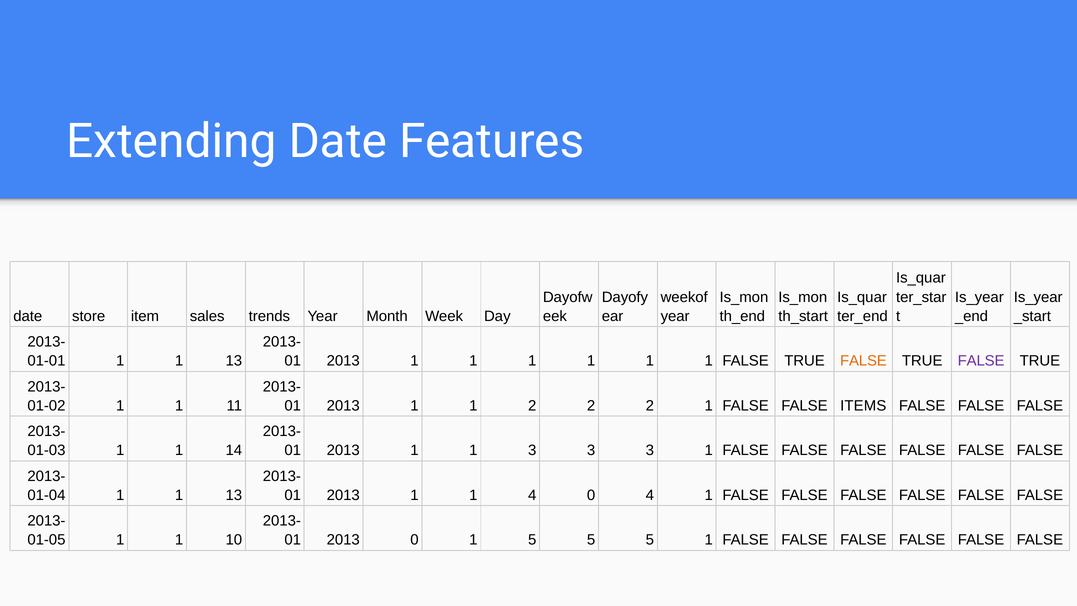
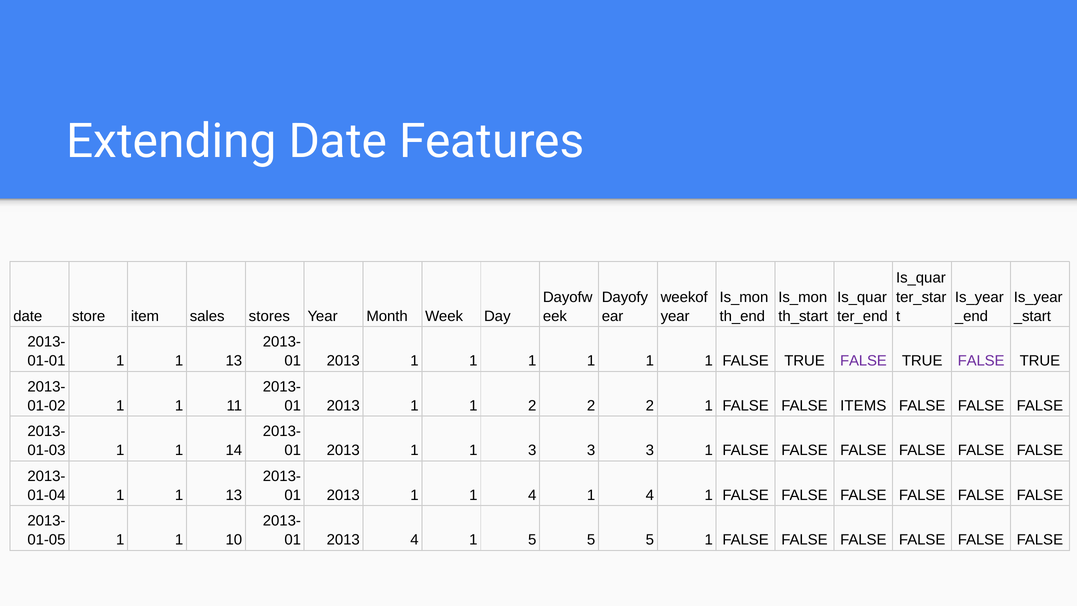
trends: trends -> stores (269, 316)
FALSE colour: orange -> purple (863, 361)
1 1 4 0: 0 -> 1 (591, 495)
2013 0: 0 -> 4 (414, 540)
